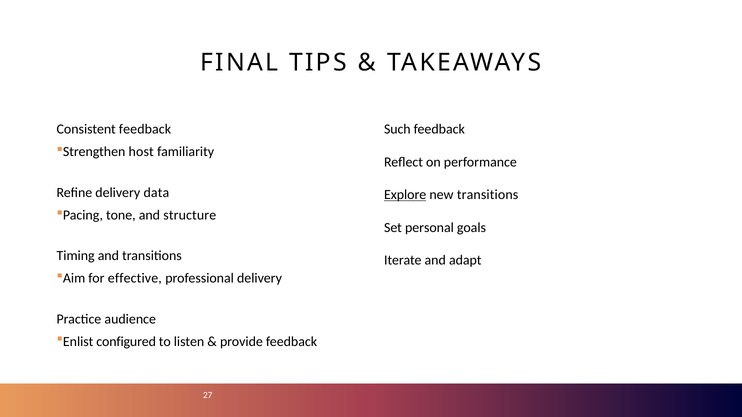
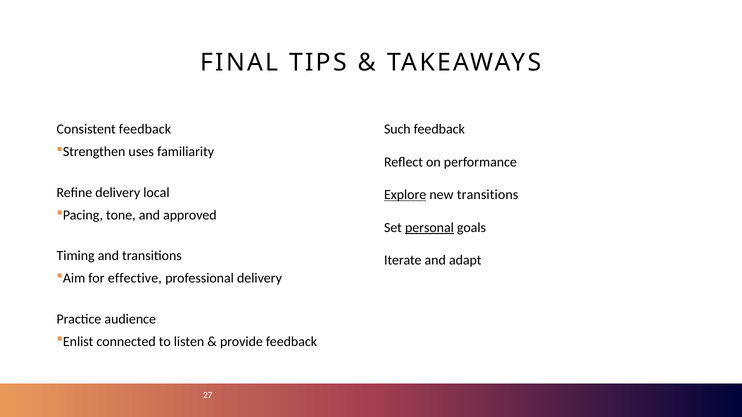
host: host -> uses (141, 152)
data: data -> local (156, 193)
structure: structure -> approved (190, 215)
personal underline: none -> present (429, 228)
configured: configured -> connected (126, 342)
